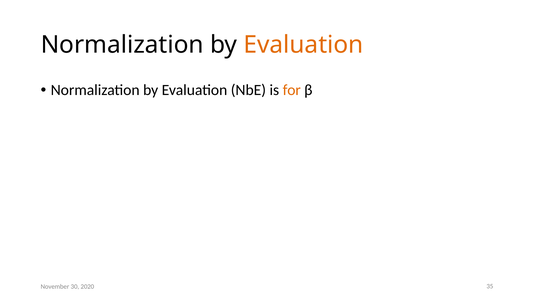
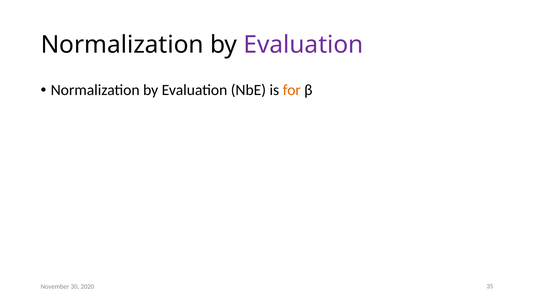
Evaluation colour: orange -> purple (303, 45)
